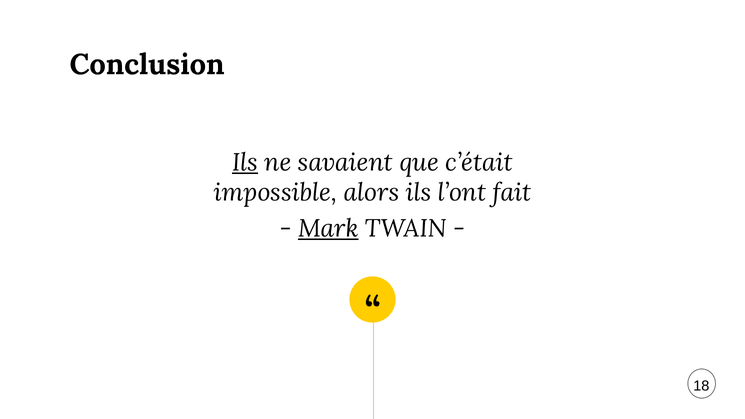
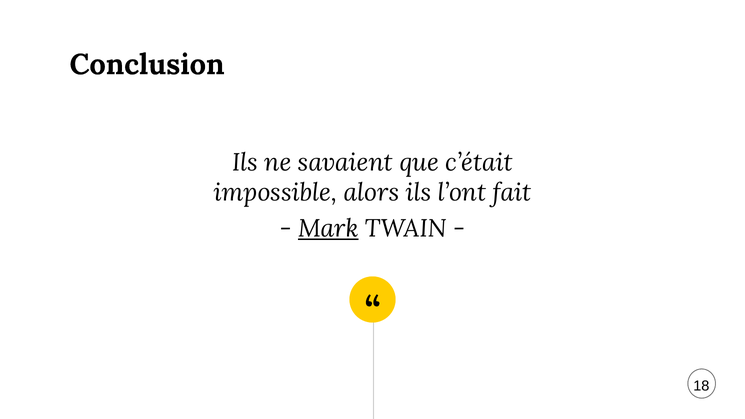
Ils underline: present -> none (245, 163)
